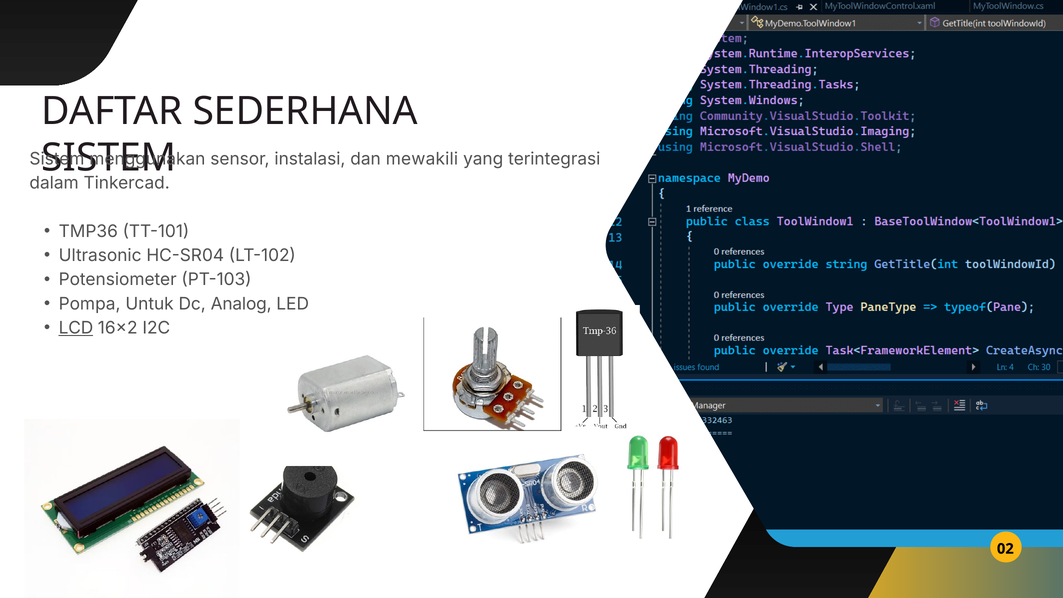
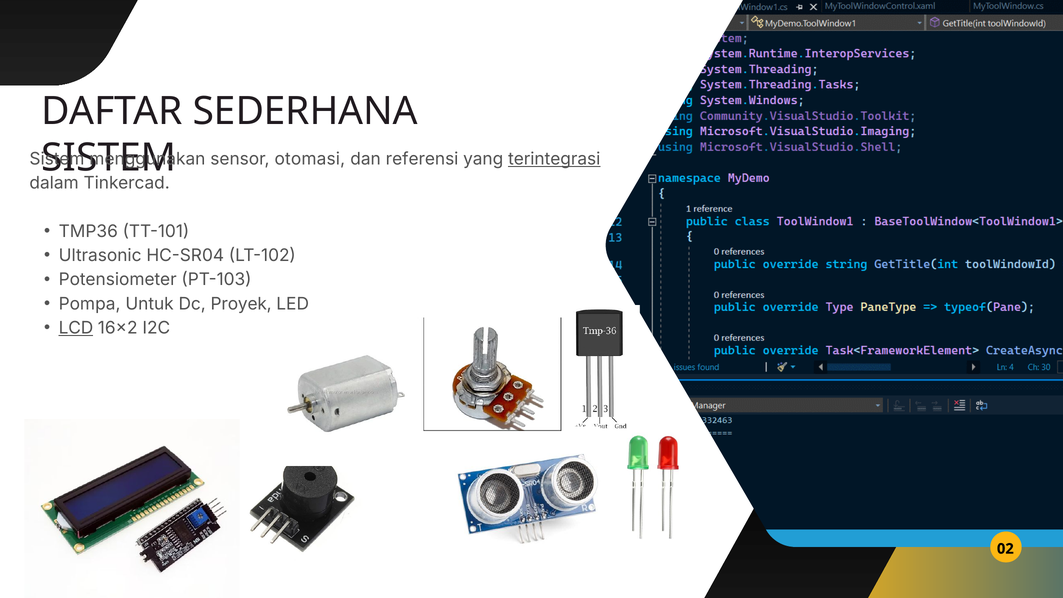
instalasi: instalasi -> otomasi (310, 159)
mewakili: mewakili -> referensi (422, 159)
terintegrasi underline: none -> present (554, 159)
Analog: Analog -> Proyek (241, 304)
